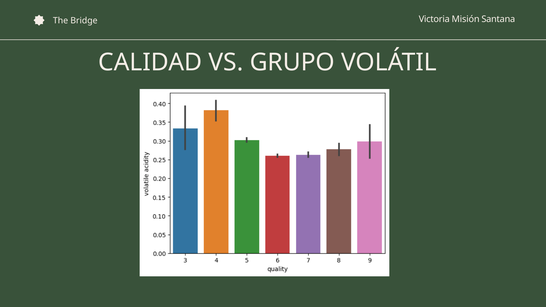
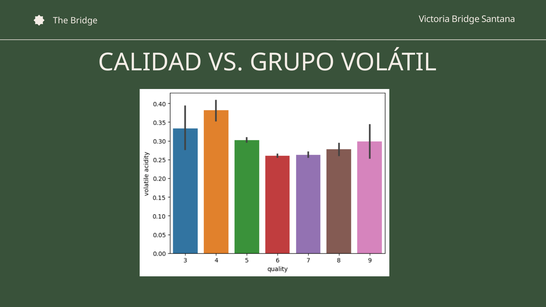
Victoria Misión: Misión -> Bridge (466, 19)
